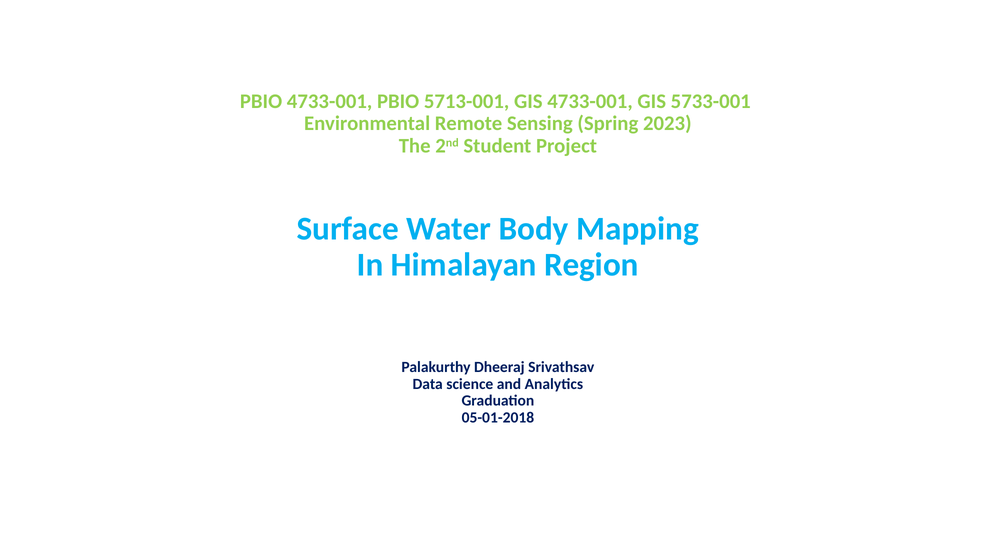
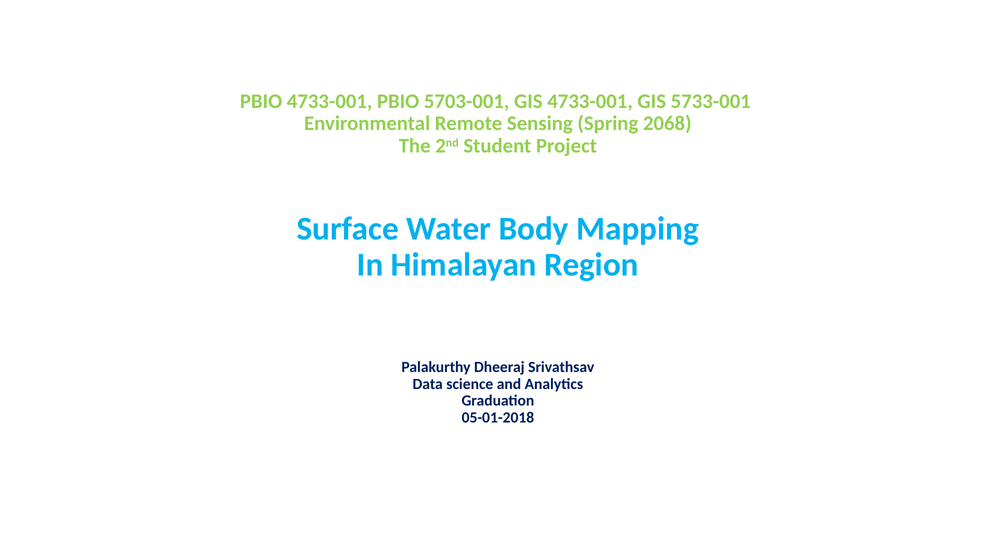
5713-001: 5713-001 -> 5703-001 (467, 101)
2023: 2023 -> 2068 (667, 124)
